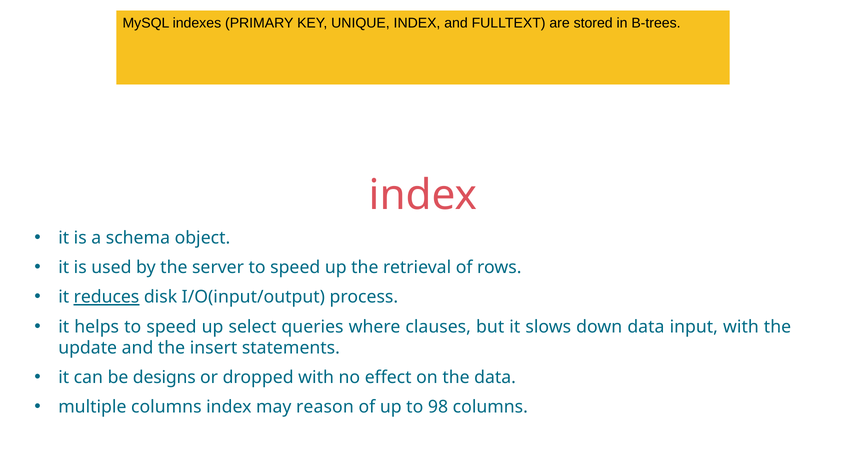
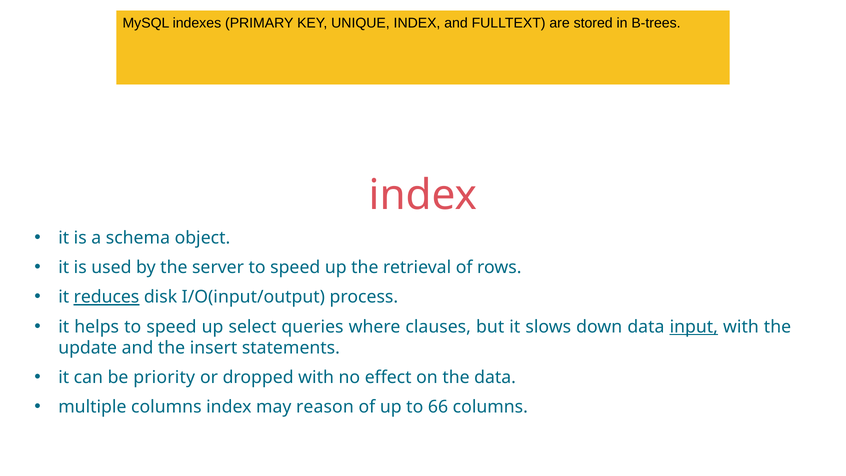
input underline: none -> present (694, 327)
designs: designs -> priority (164, 377)
98: 98 -> 66 (438, 407)
